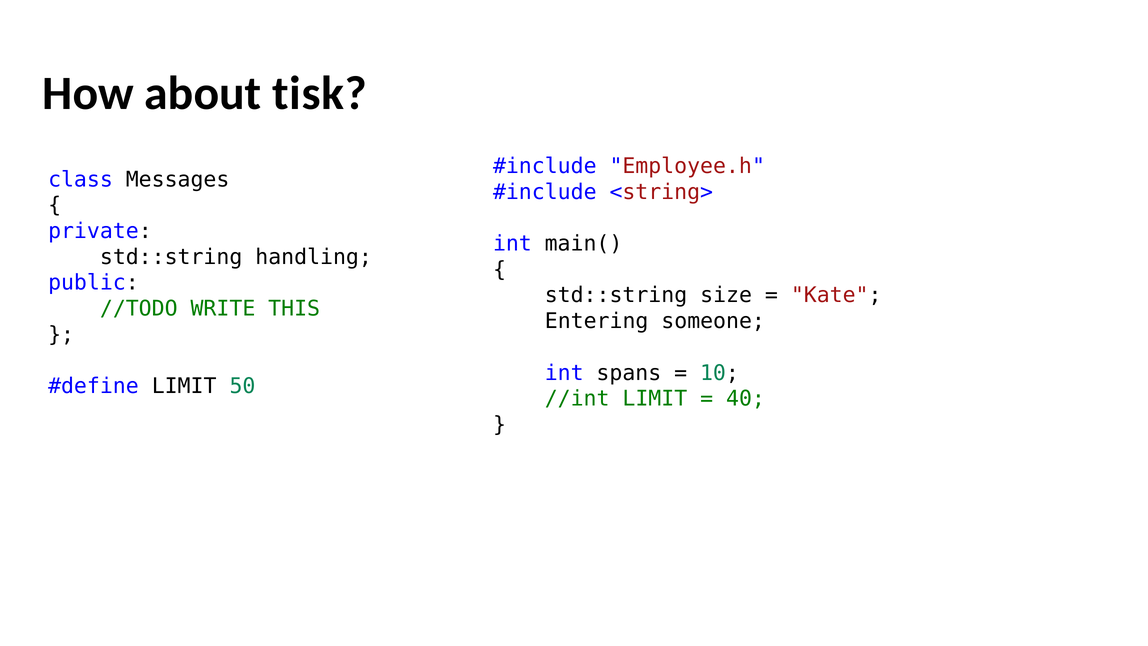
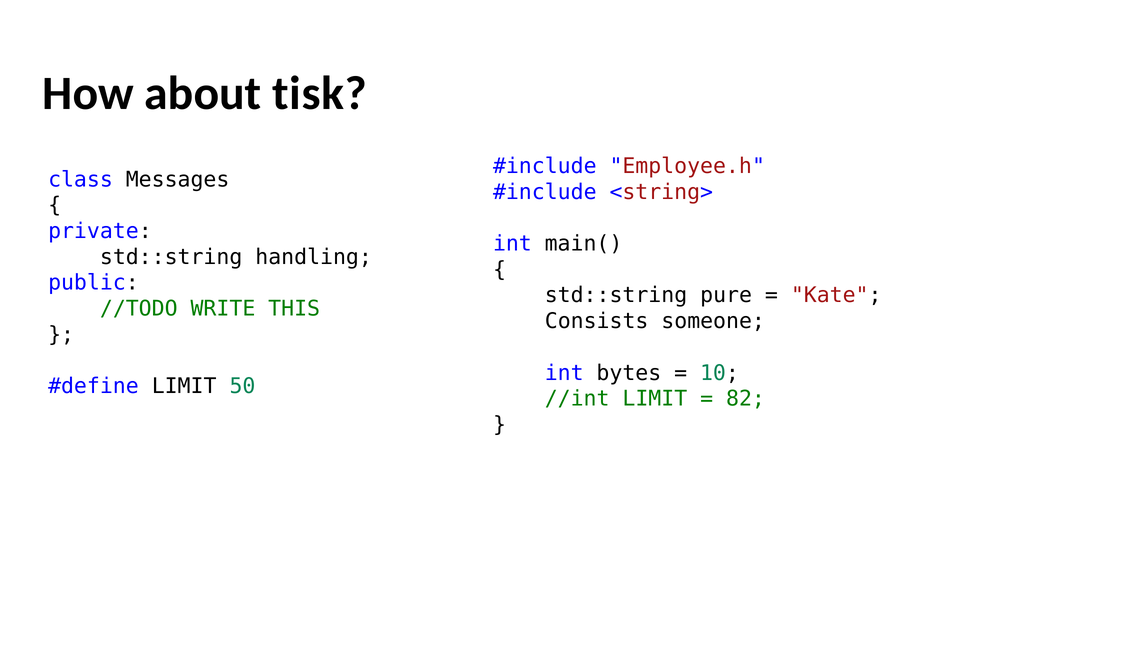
size: size -> pure (726, 295)
Entering: Entering -> Consists (597, 321)
spans: spans -> bytes (629, 373)
40: 40 -> 82 (746, 399)
